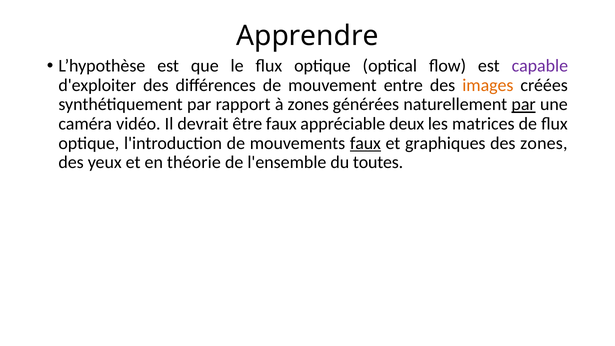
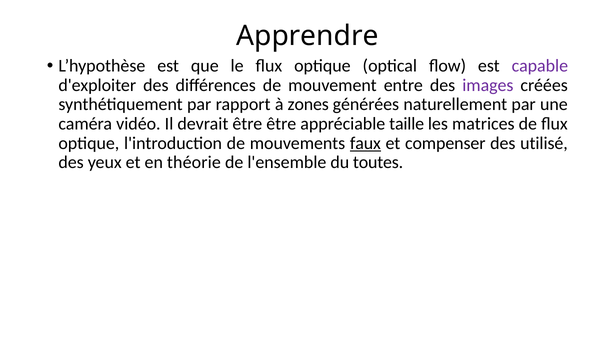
images colour: orange -> purple (488, 85)
par underline: present -> none (524, 104)
être faux: faux -> être (281, 124)
deux: deux -> taille (407, 124)
graphiques: graphiques -> compenser (445, 143)
des zones: zones -> utilisé (544, 143)
